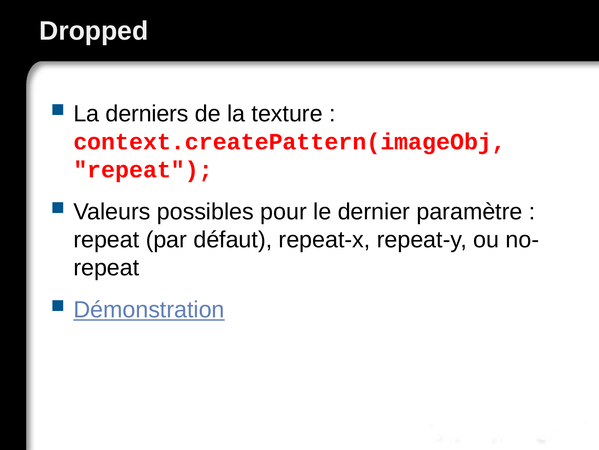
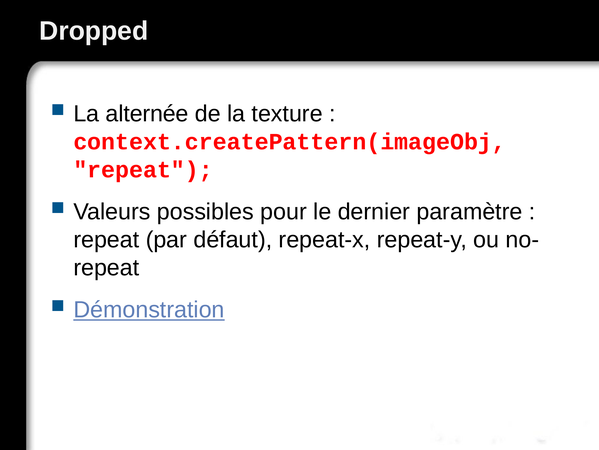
derniers: derniers -> alternée (147, 113)
